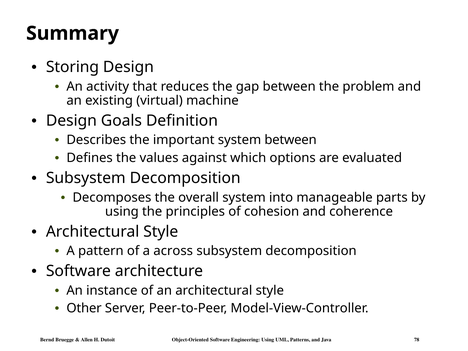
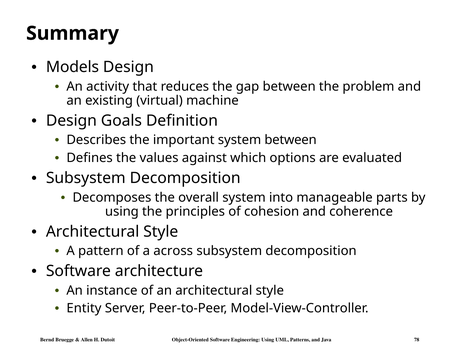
Storing: Storing -> Models (73, 67)
Other: Other -> Entity (84, 308)
